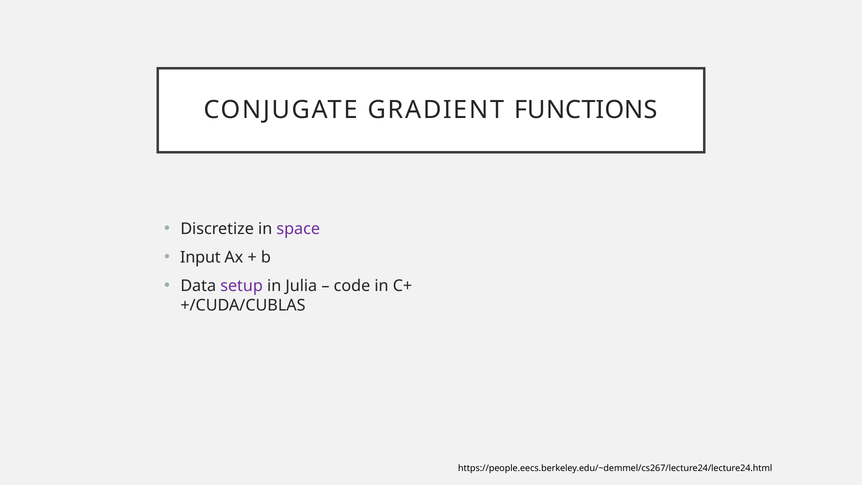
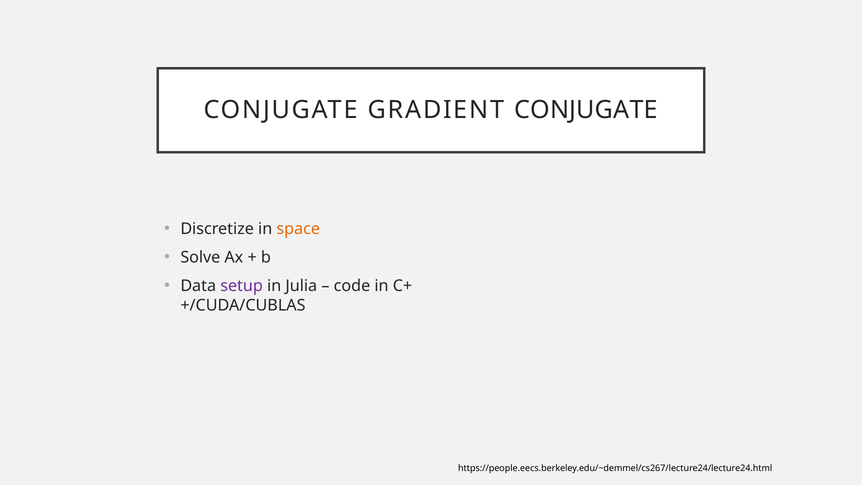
GRADIENT FUNCTIONS: FUNCTIONS -> CONJUGATE (586, 110)
space colour: purple -> orange (298, 229)
Input: Input -> Solve (200, 257)
